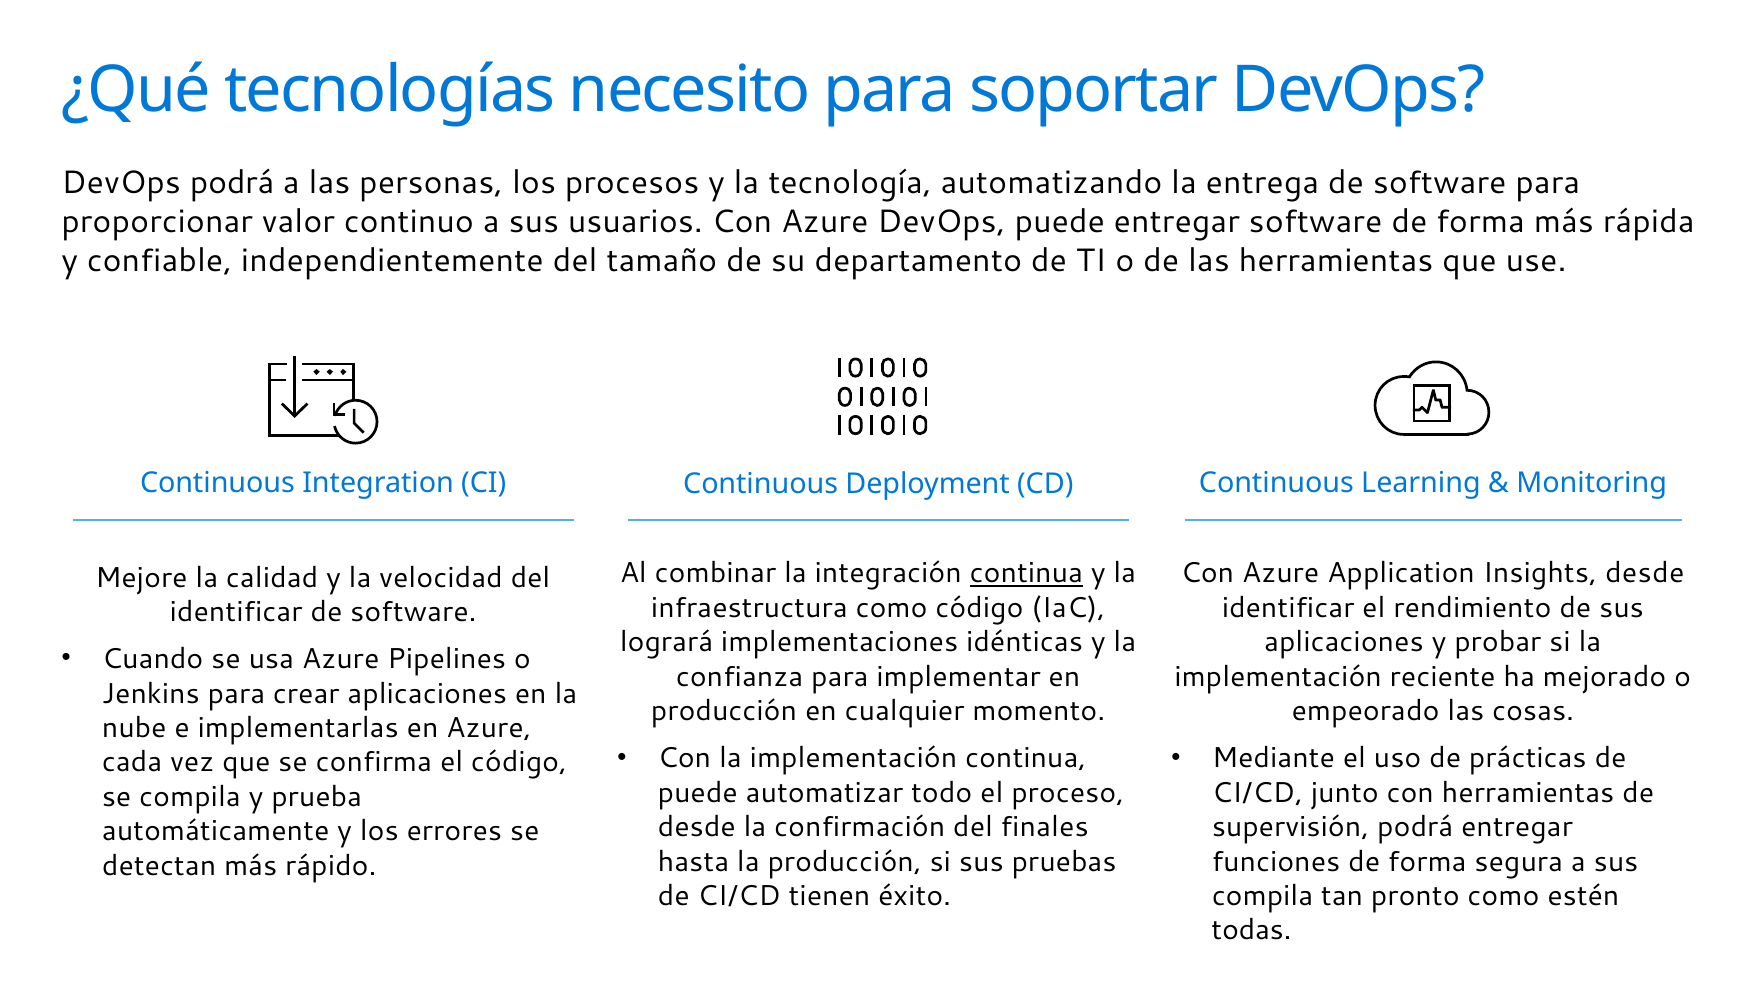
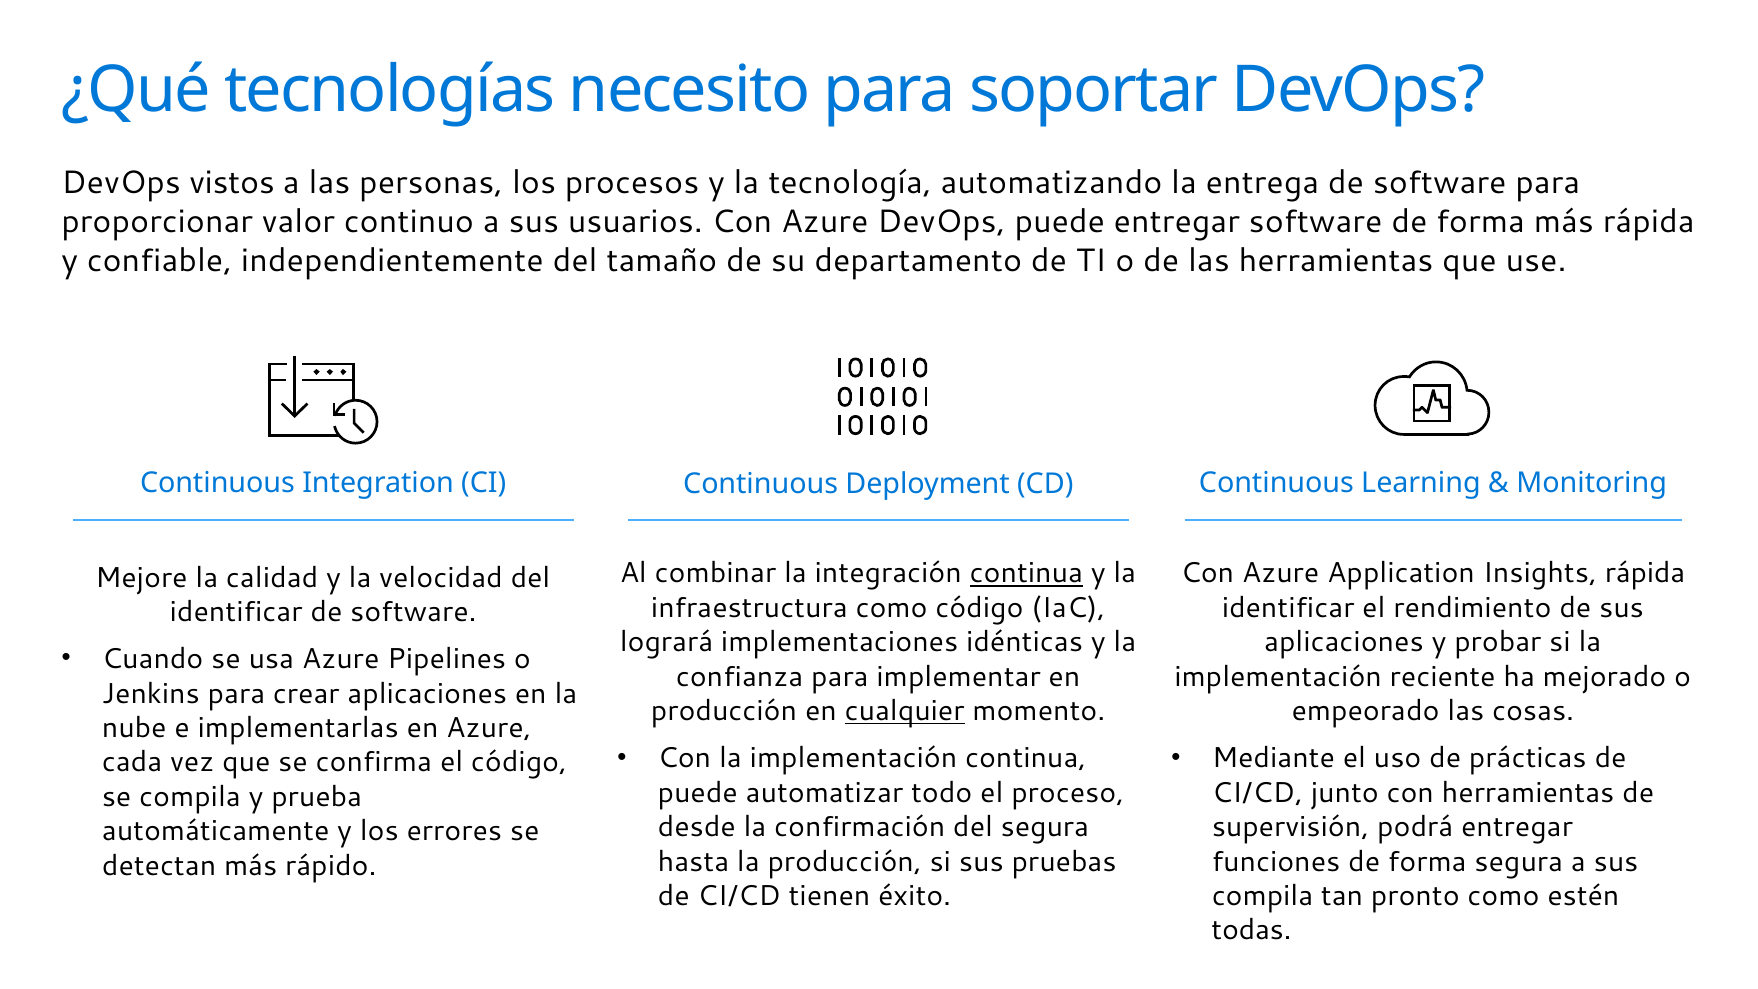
DevOps podrá: podrá -> vistos (232, 183)
Insights desde: desde -> rápida (1645, 573)
cualquier underline: none -> present (905, 711)
del finales: finales -> segura (1045, 827)
